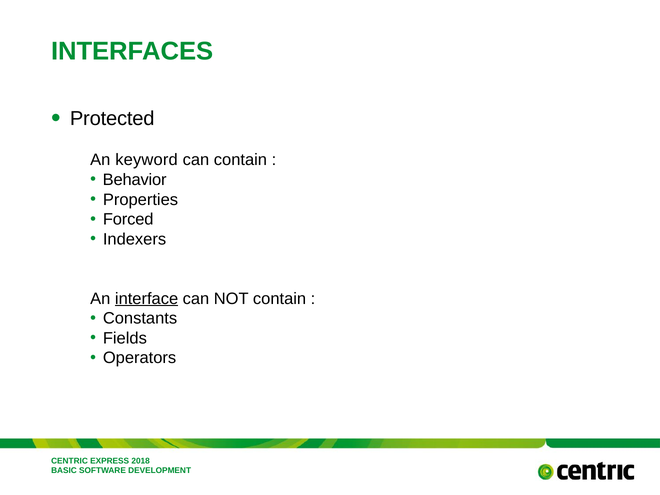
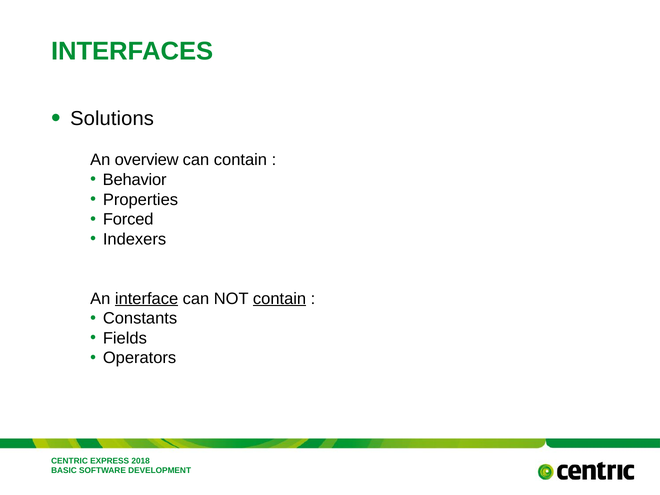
Protected: Protected -> Solutions (112, 119)
keyword: keyword -> overview (147, 160)
contain underline: none -> present (280, 299)
